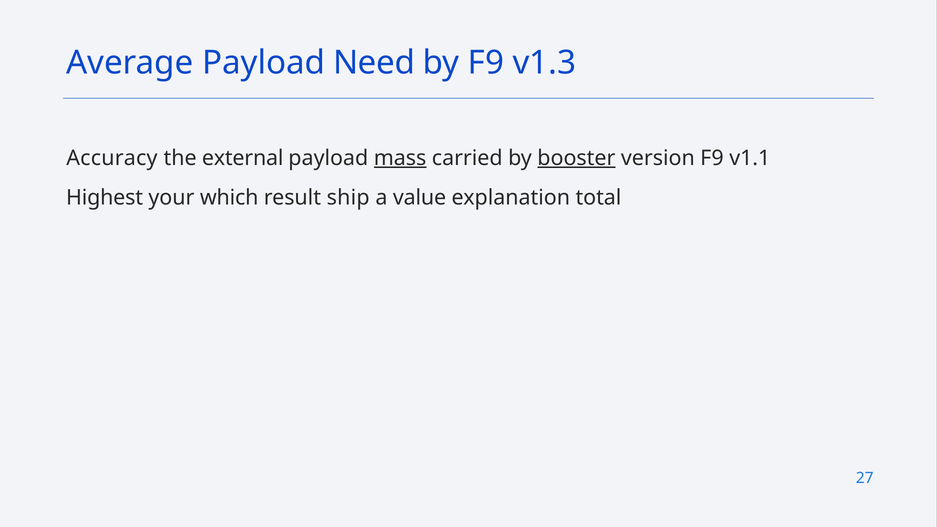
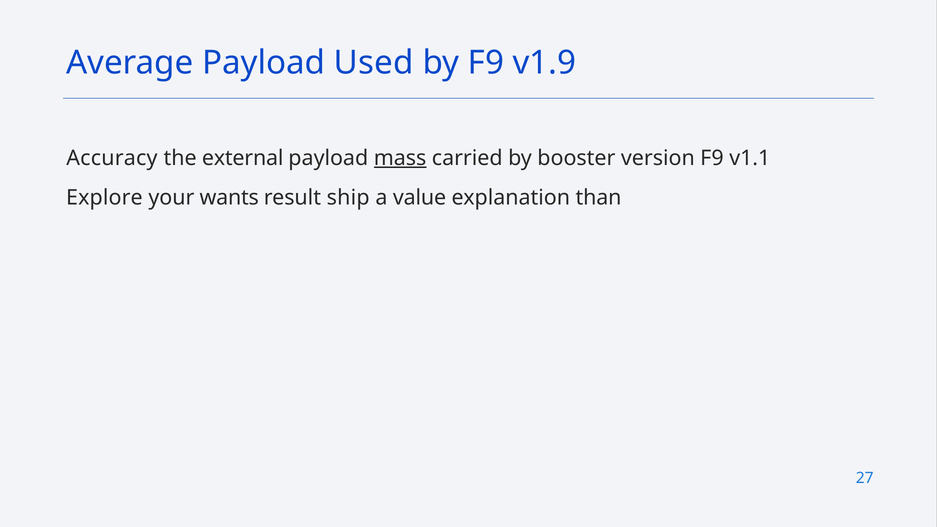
Need: Need -> Used (374, 63)
v1.3: v1.3 -> v1.9 (544, 63)
booster underline: present -> none (576, 158)
Highest: Highest -> Explore (104, 198)
which: which -> wants (229, 198)
total: total -> than (599, 198)
